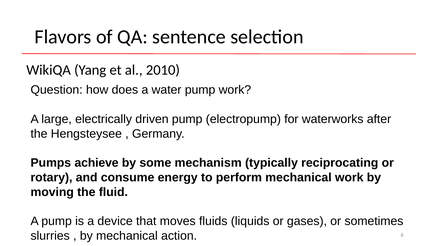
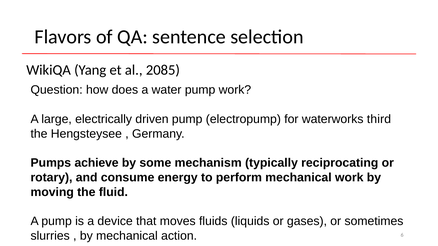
2010: 2010 -> 2085 (163, 70)
after: after -> third (379, 119)
